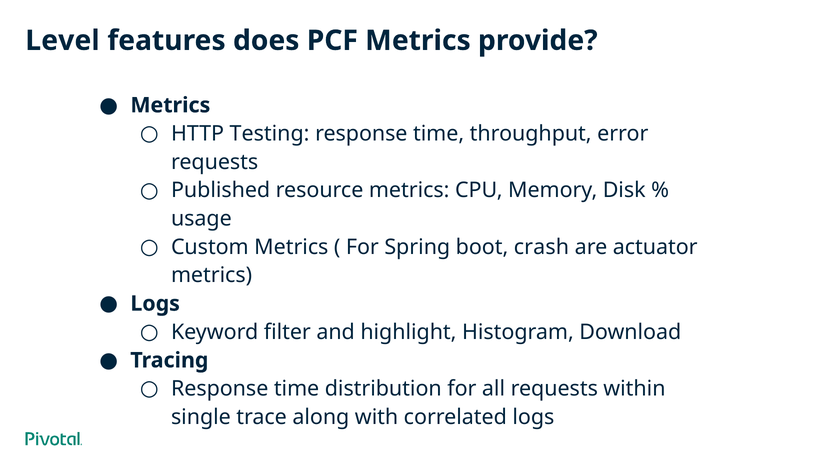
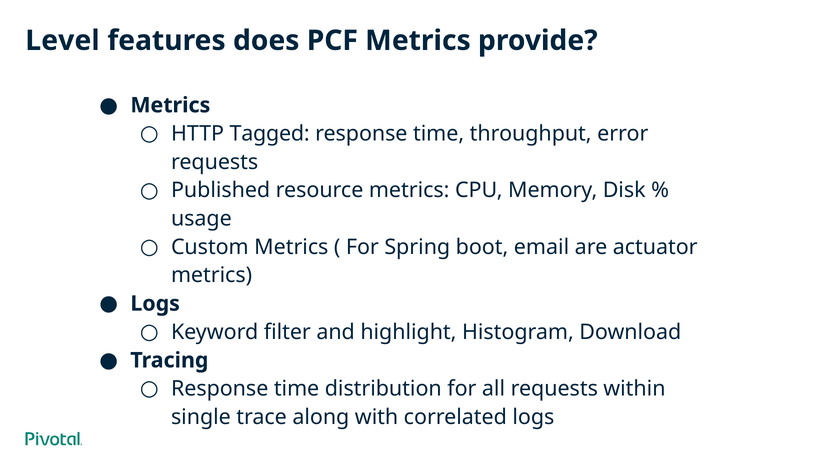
Testing: Testing -> Tagged (270, 134)
crash: crash -> email (542, 247)
